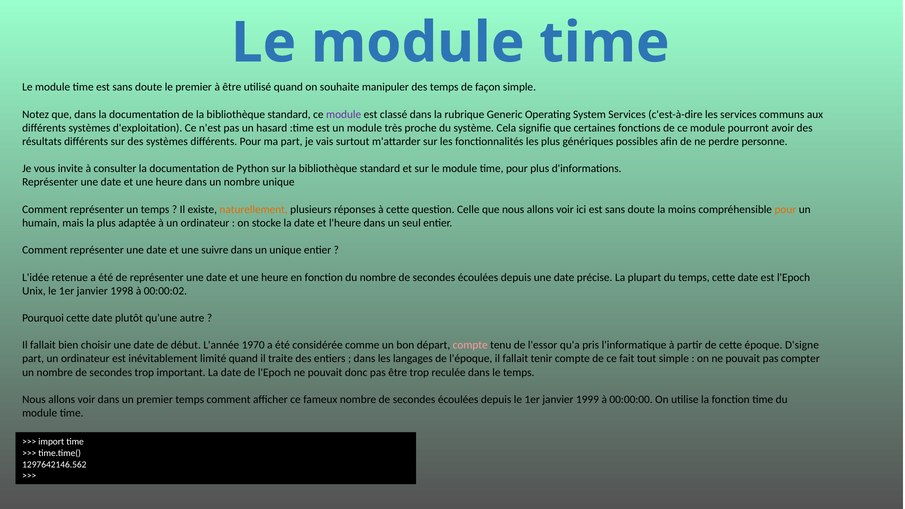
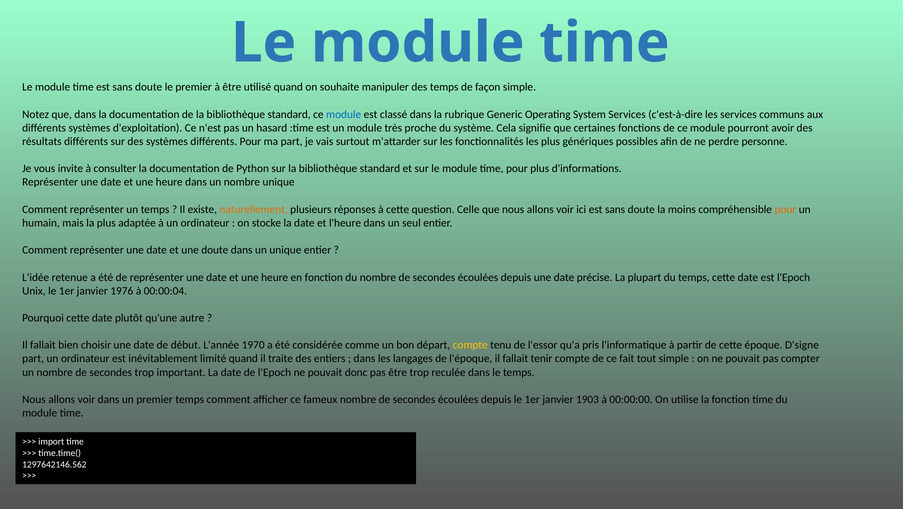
module colour: purple -> blue (344, 114)
une suivre: suivre -> doute (215, 250)
1998: 1998 -> 1976 (122, 291)
00:00:02: 00:00:02 -> 00:00:04 (165, 291)
compte colour: pink -> yellow (470, 345)
1999: 1999 -> 1903 (587, 399)
